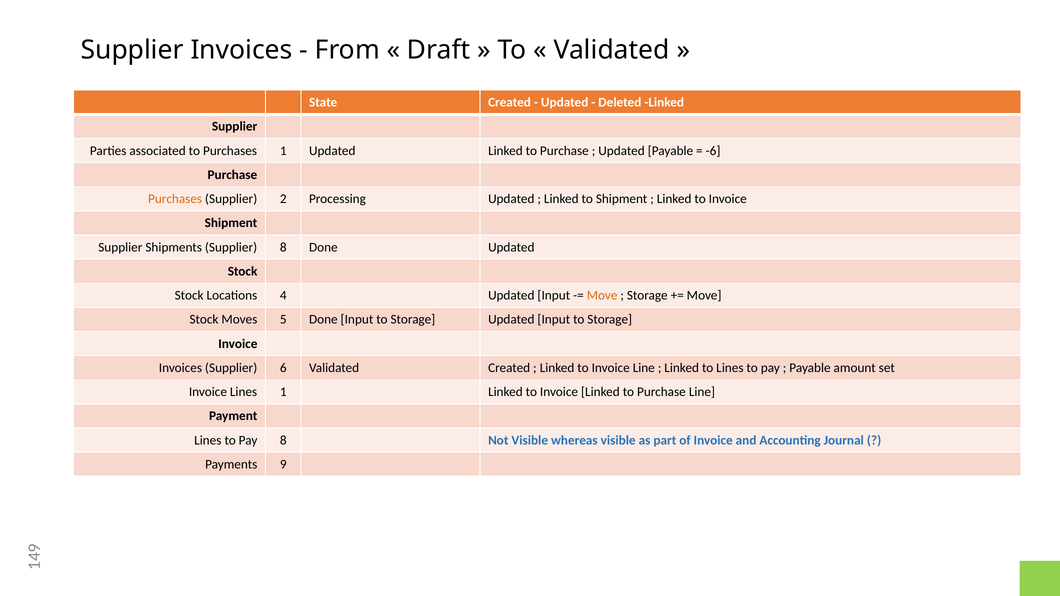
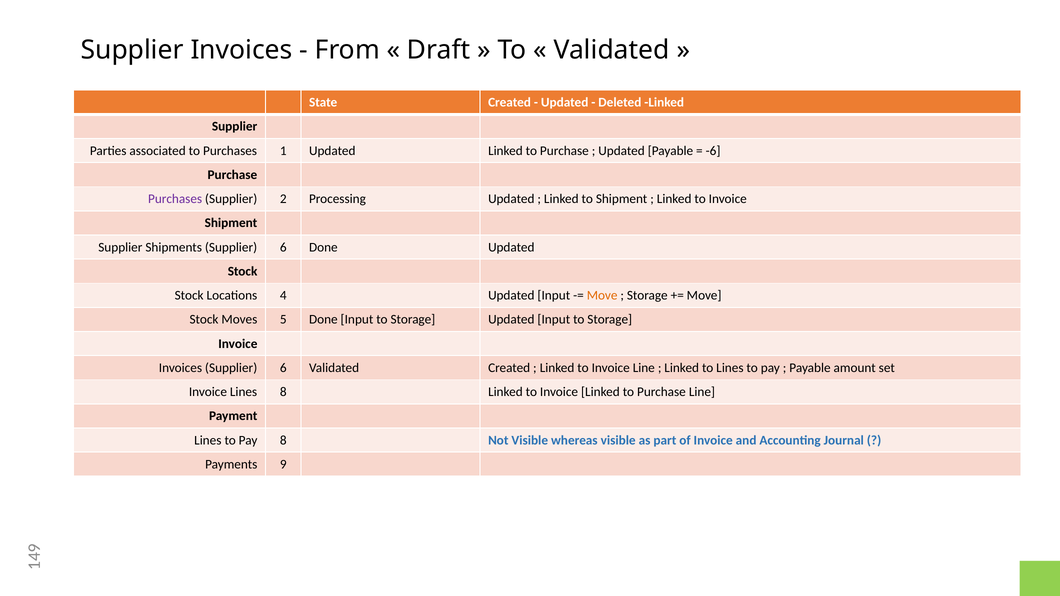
Purchases colour: orange -> purple (175, 199)
Shipments Supplier 8: 8 -> 6 (283, 247)
Lines 1: 1 -> 8 (283, 392)
